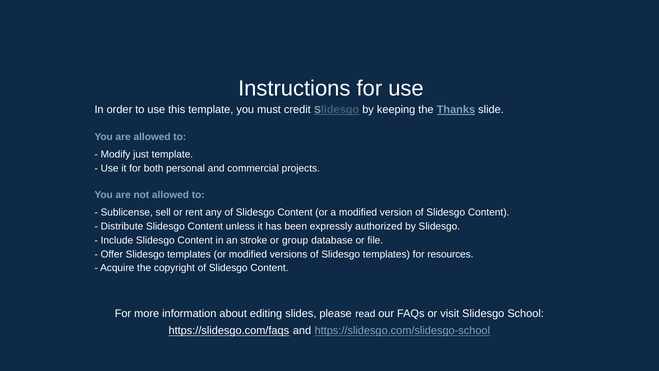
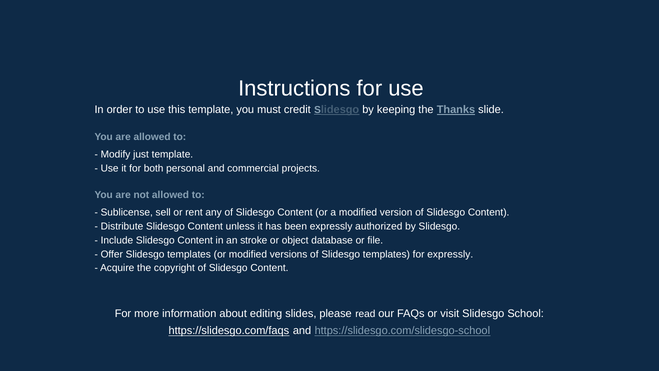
group: group -> object (295, 240)
for resources: resources -> expressly (450, 254)
